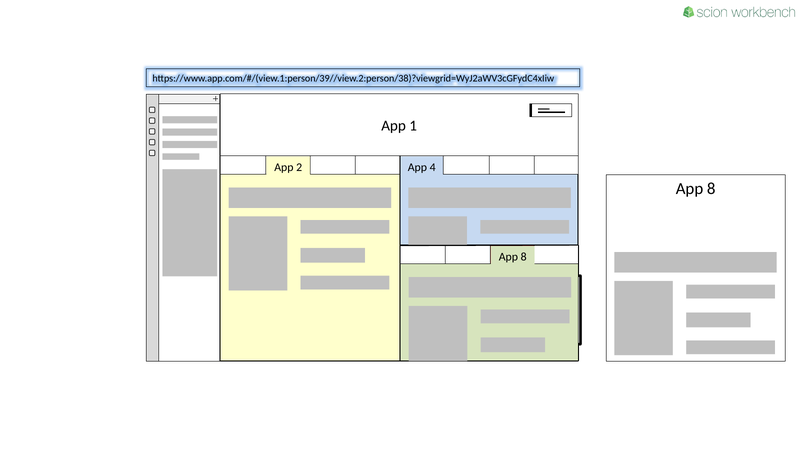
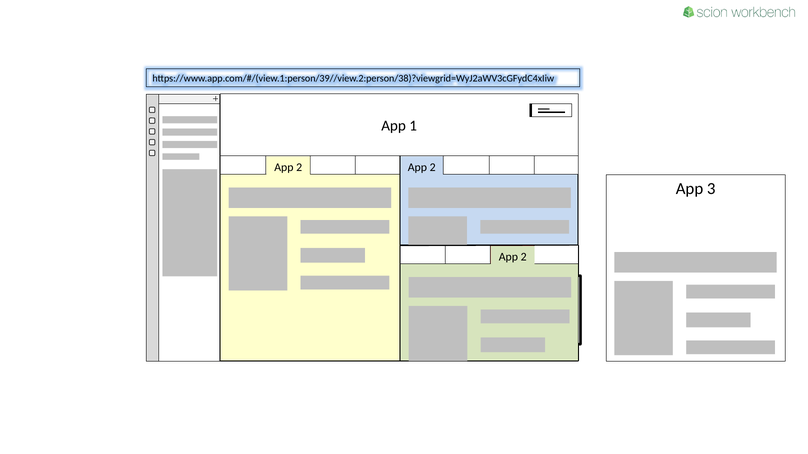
4: 4 -> 2 (433, 168)
8: 8 -> 3 (711, 189)
8: 8 -> 2 (524, 257)
